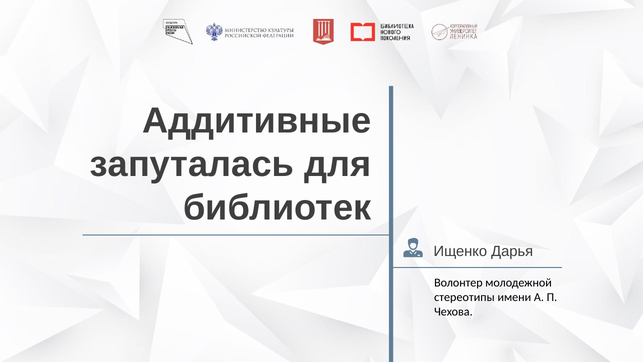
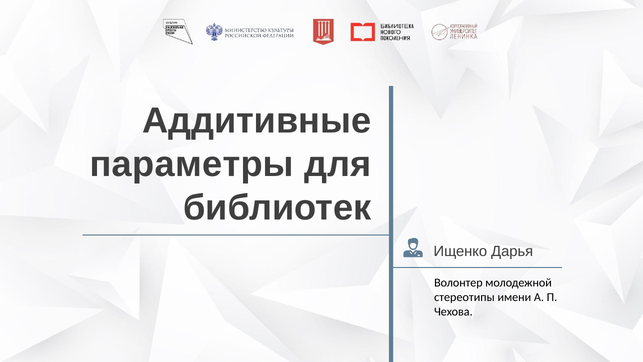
запуталась: запуталась -> параметры (192, 164)
